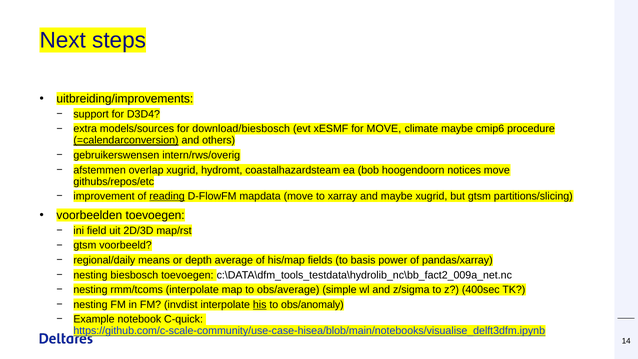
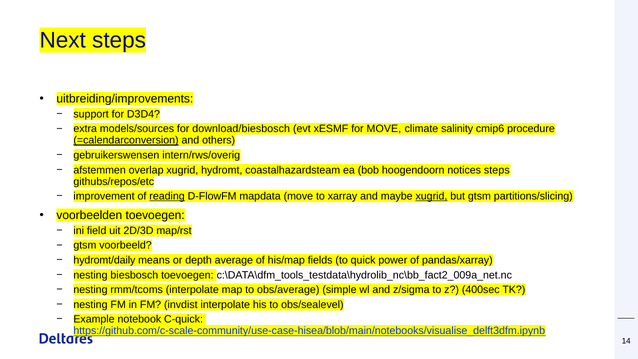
climate maybe: maybe -> salinity (457, 129)
notices move: move -> steps (497, 170)
xugrid underline: none -> present (431, 196)
regional/daily: regional/daily -> hydromt/daily (104, 260)
basis: basis -> quick (363, 260)
his underline: present -> none (260, 305)
obs/anomaly: obs/anomaly -> obs/sealevel (312, 305)
